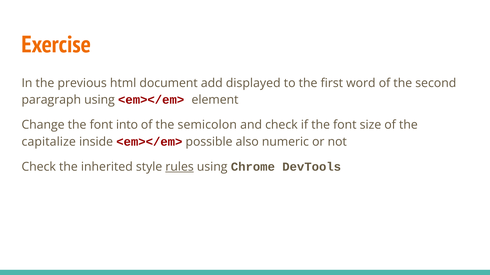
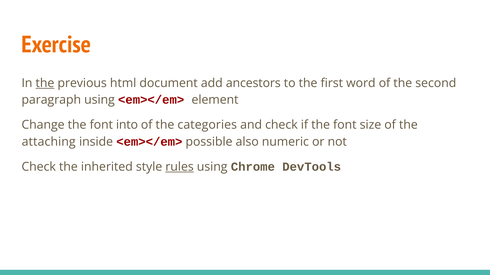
the underline: none -> present (45, 83)
displayed: displayed -> ancestors (253, 83)
semicolon: semicolon -> categories (207, 125)
capitalize: capitalize -> attaching (49, 142)
